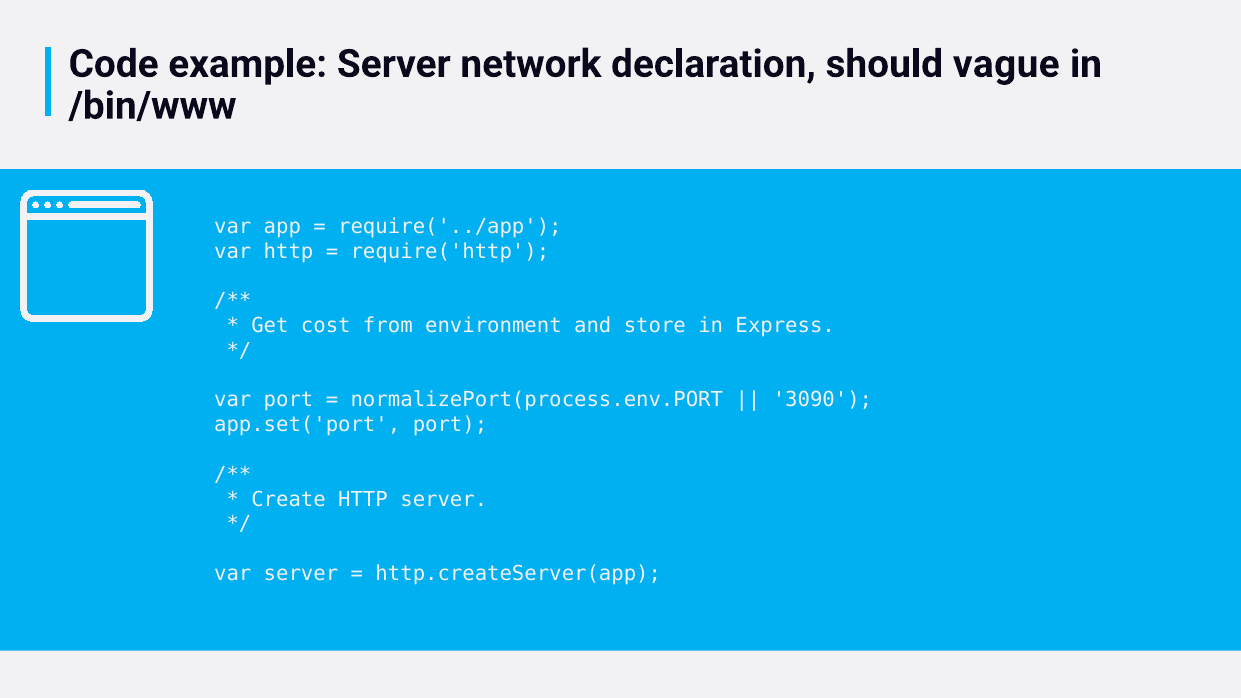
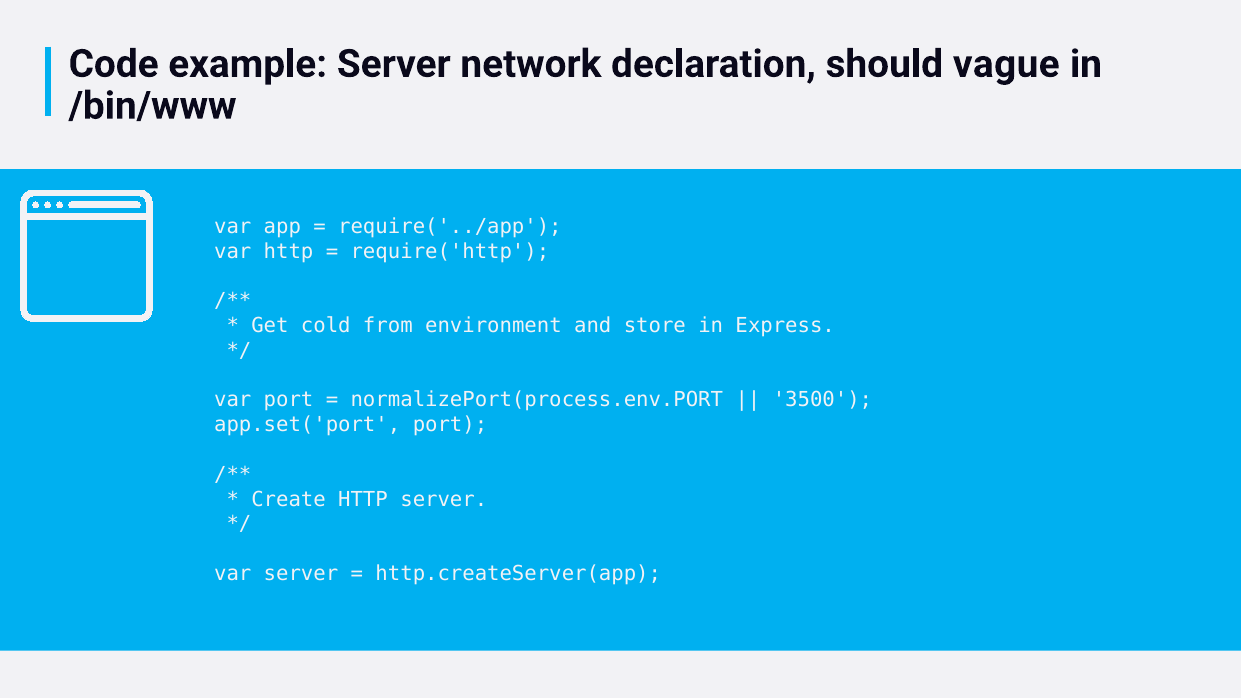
cost: cost -> cold (326, 326)
3090: 3090 -> 3500 (822, 400)
